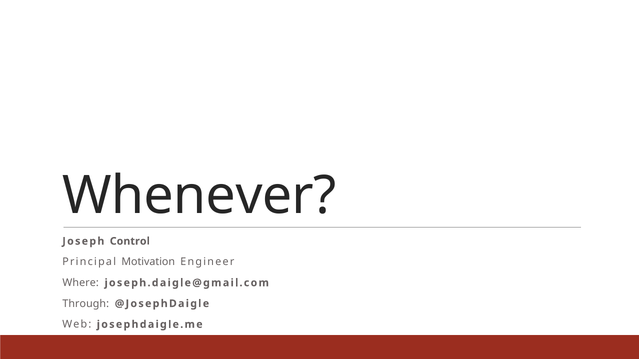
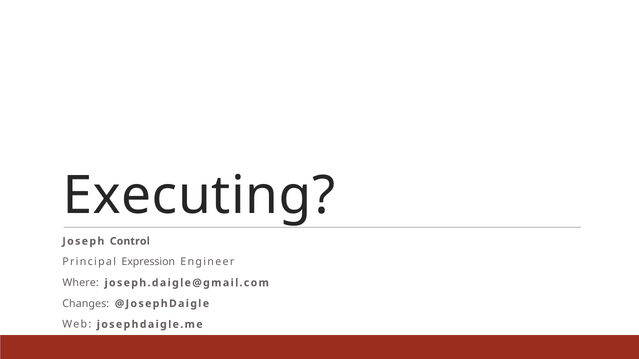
Whenever: Whenever -> Executing (199, 196)
Motivation: Motivation -> Expression (148, 262)
Through: Through -> Changes (86, 304)
